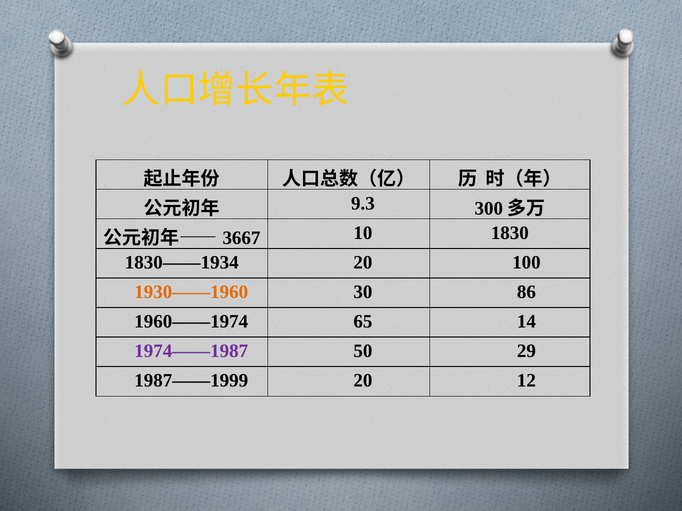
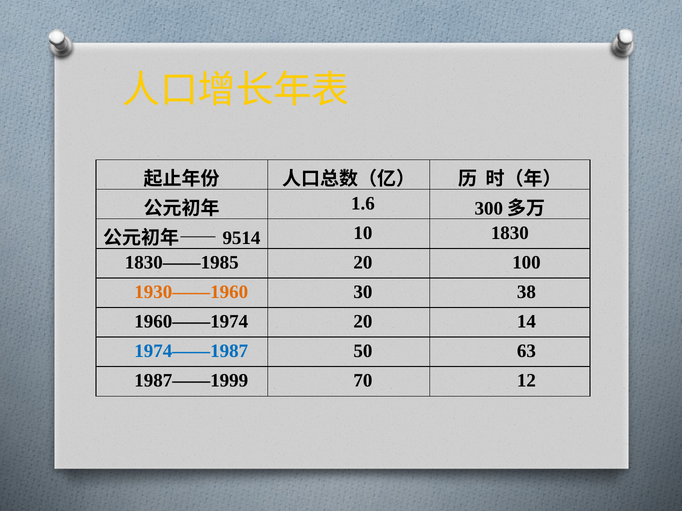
9.3: 9.3 -> 1.6 (363, 204)
3667: 3667 -> 9514 (241, 238)
1830——1934: 1830——1934 -> 1830——1985 (182, 263)
86: 86 -> 38 (526, 292)
1960——1974 65: 65 -> 20 (363, 322)
1974——1987 colour: purple -> blue (191, 351)
29: 29 -> 63 (526, 351)
1987——1999 20: 20 -> 70 (363, 381)
